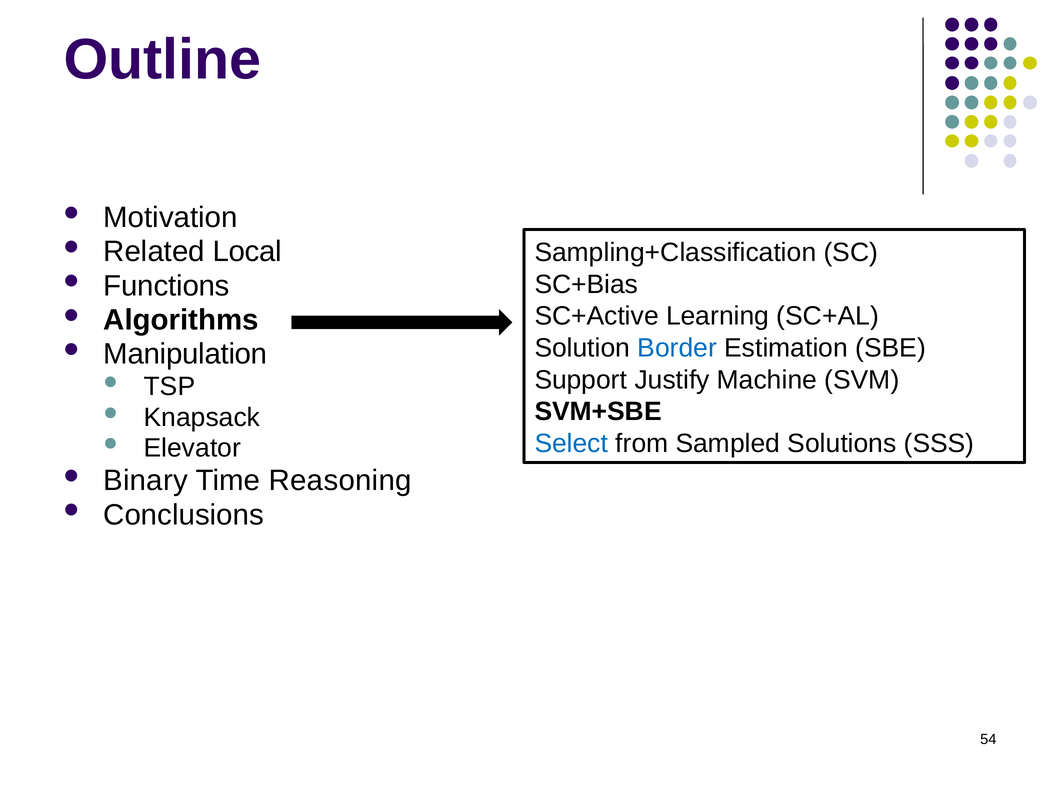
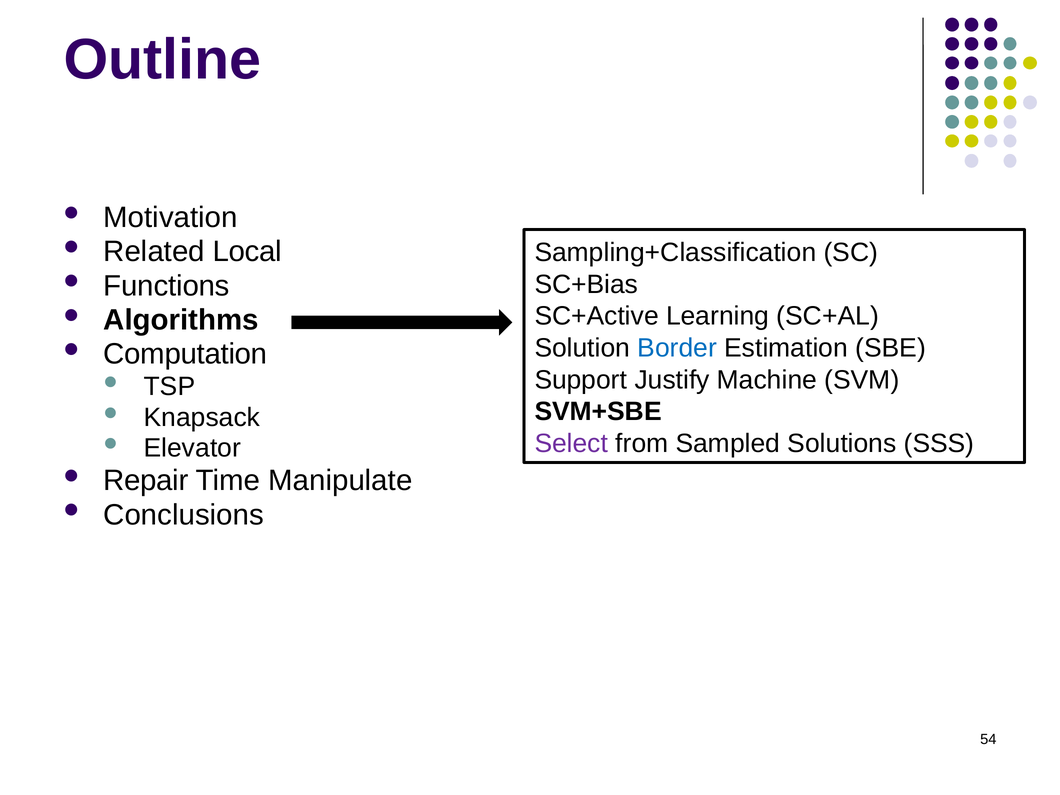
Manipulation: Manipulation -> Computation (185, 354)
Select colour: blue -> purple (571, 443)
Binary: Binary -> Repair (146, 481)
Reasoning: Reasoning -> Manipulate (340, 481)
